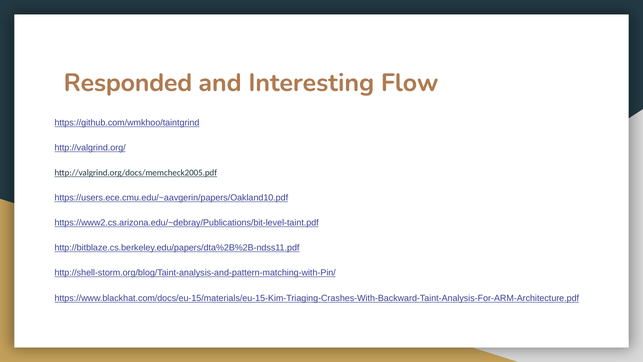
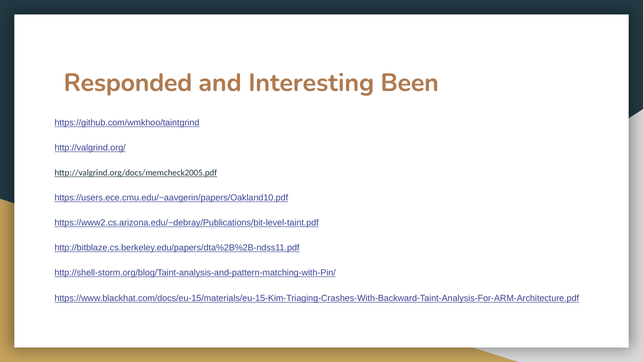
Flow: Flow -> Been (410, 83)
